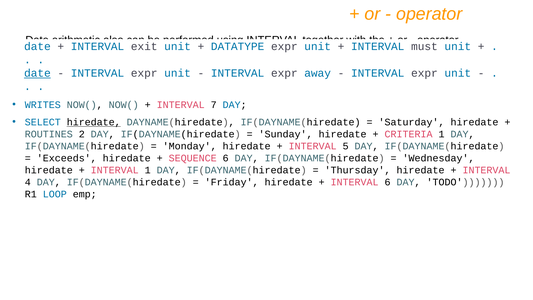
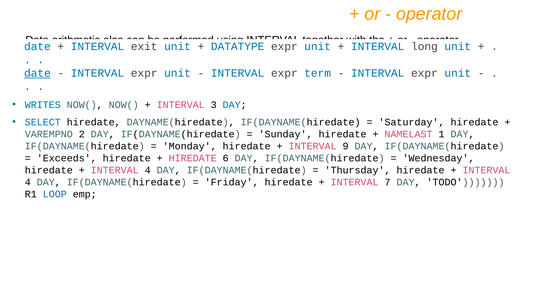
must: must -> long (424, 47)
away: away -> term (318, 73)
7: 7 -> 3 (214, 105)
hiredate underline: present -> none (94, 122)
ROUTINES: ROUTINES -> VAREMPNO (49, 134)
CRITERIA: CRITERIA -> NAMELAST (409, 134)
5: 5 -> 9 (346, 146)
SEQUENCE: SEQUENCE -> HIREDATE (193, 158)
1: 1 -> 4 (148, 170)
INTERVAL 6: 6 -> 7 (388, 182)
